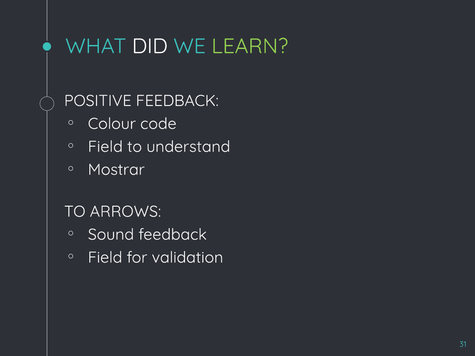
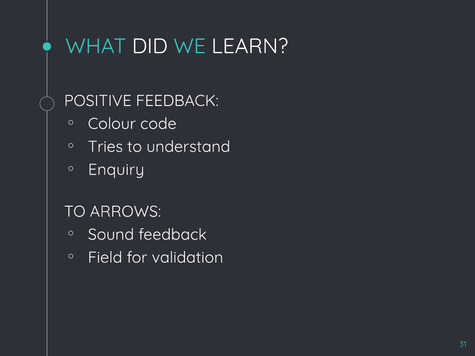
LEARN colour: light green -> white (250, 46)
Field: Field -> Tries (105, 147)
Mostrar: Mostrar -> Enquiry (116, 170)
